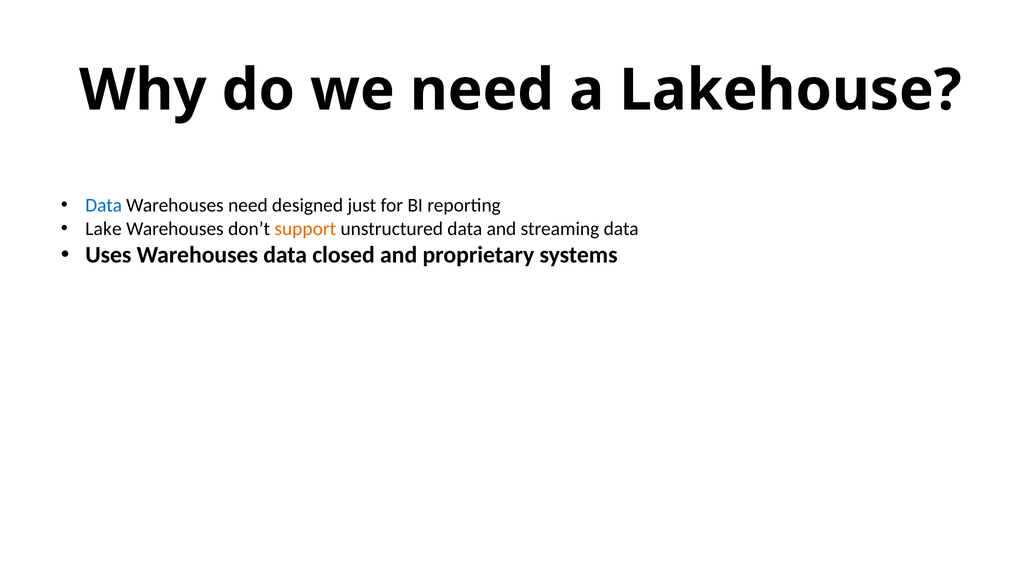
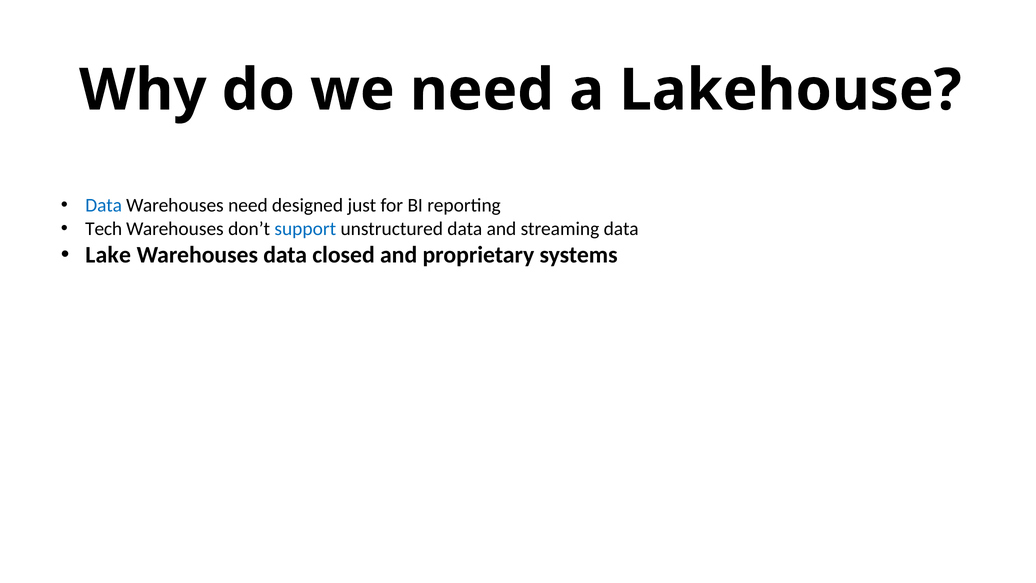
Lake: Lake -> Tech (104, 229)
support colour: orange -> blue (305, 229)
Uses: Uses -> Lake (108, 255)
